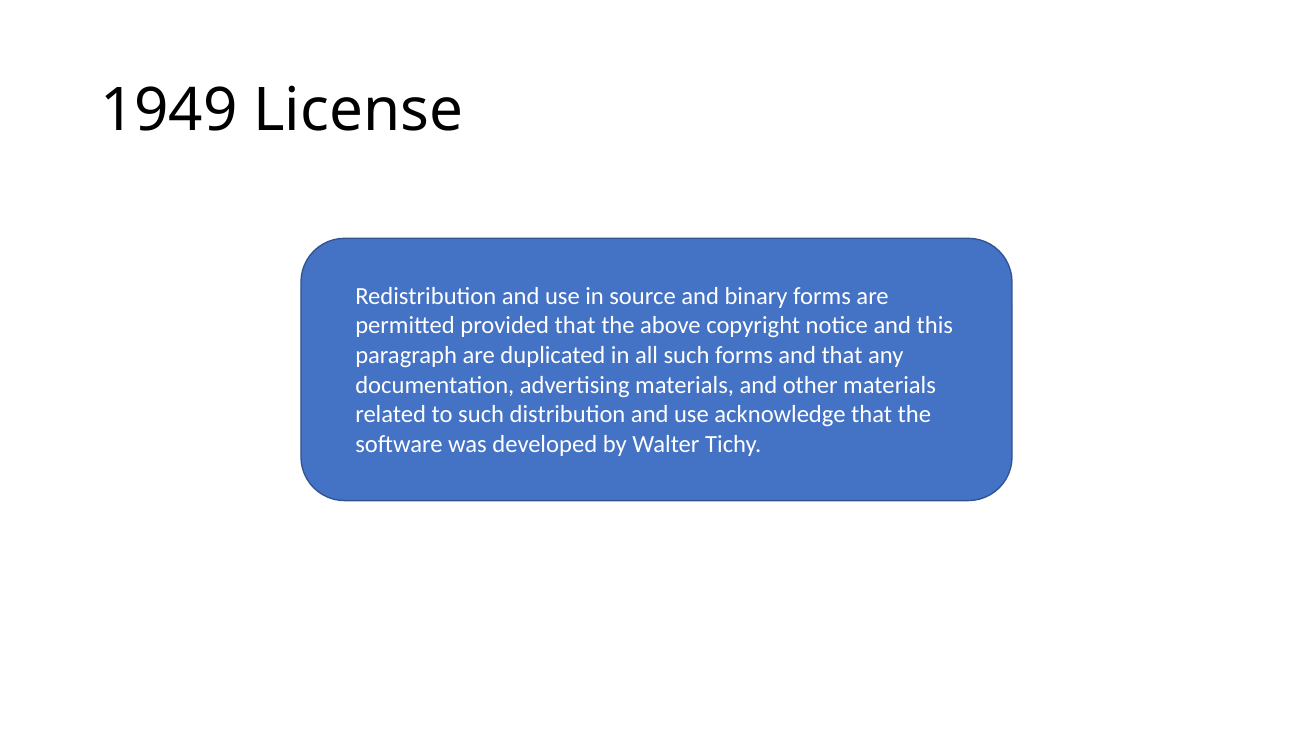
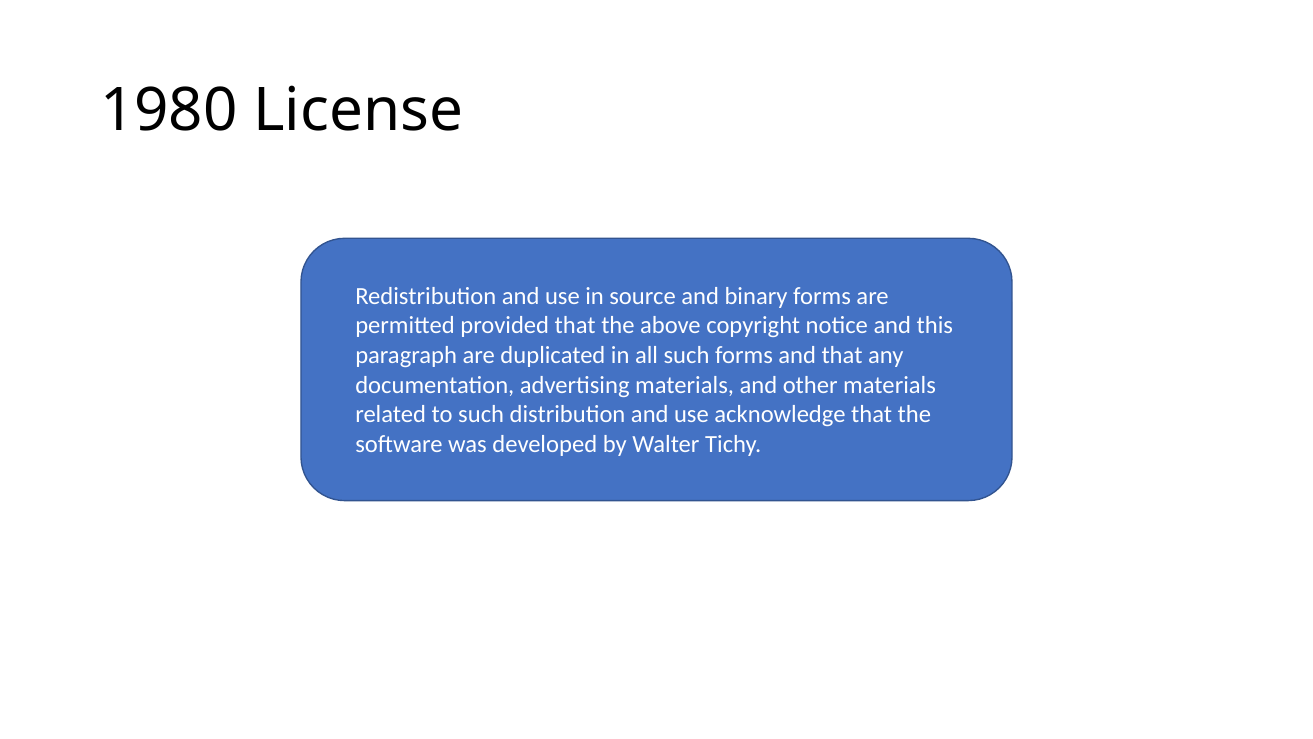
1949: 1949 -> 1980 (169, 110)
